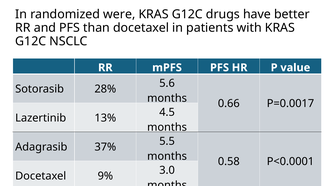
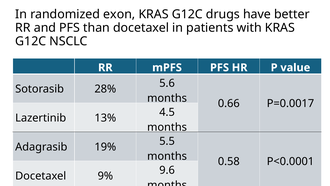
were: were -> exon (119, 14)
37%: 37% -> 19% (105, 147)
3.0: 3.0 -> 9.6 (167, 170)
